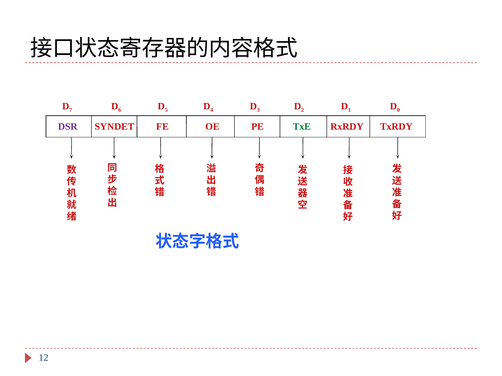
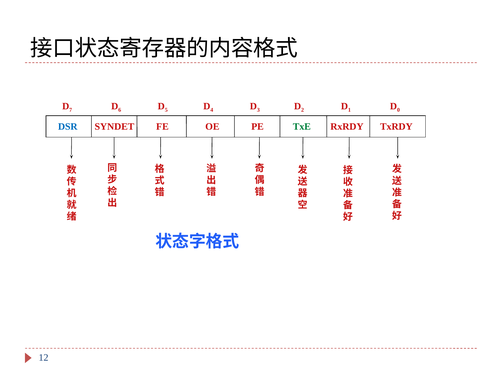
DSR colour: purple -> blue (68, 127)
